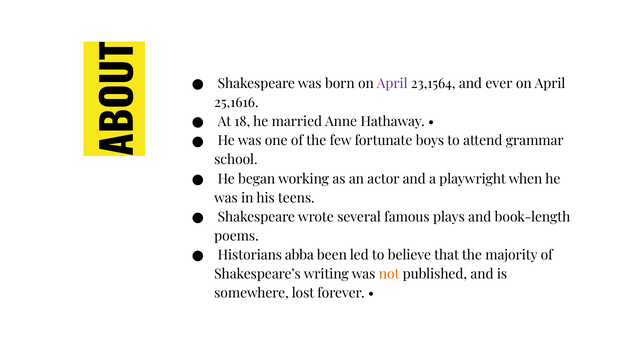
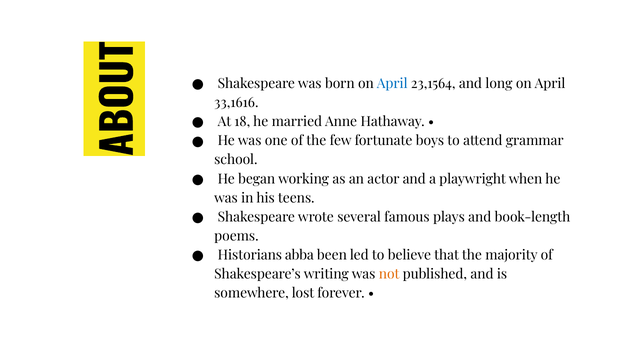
April colour: purple -> blue (392, 84)
ever: ever -> long (499, 84)
25,1616: 25,1616 -> 33,1616 (236, 103)
